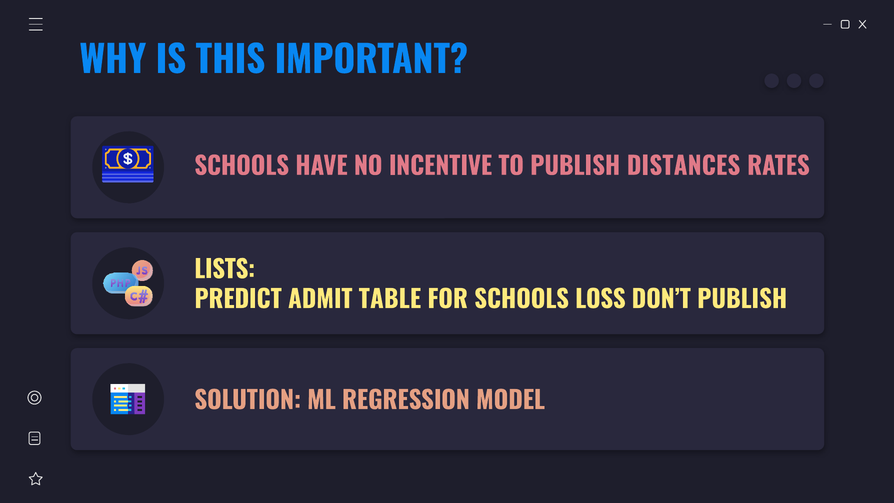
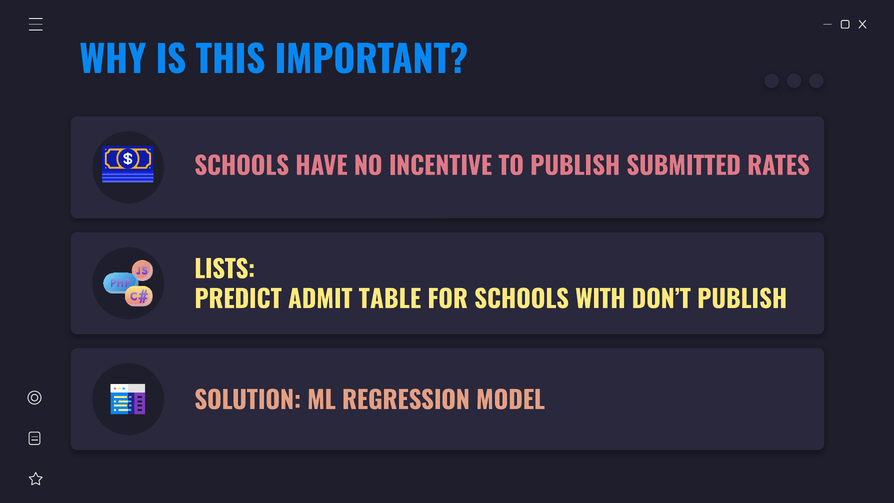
DISTANCES: DISTANCES -> SUBMITTED (684, 167)
LOSS: LOSS -> WITH (600, 300)
